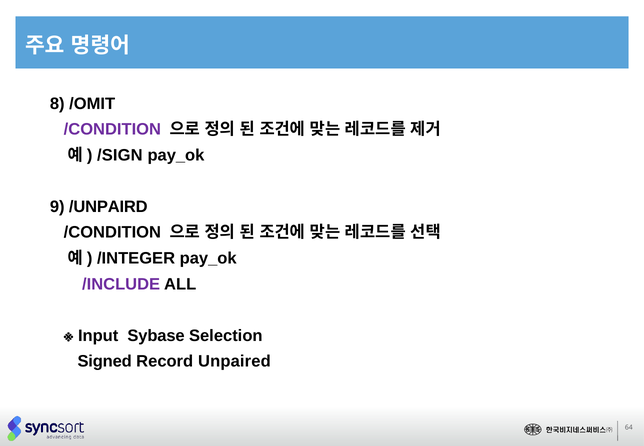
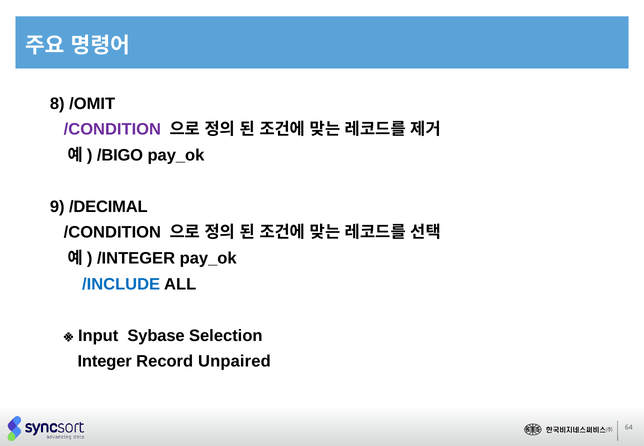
/SIGN: /SIGN -> /BIGO (120, 155)
/UNPAIRD: /UNPAIRD -> /DECIMAL (108, 207)
/INCLUDE colour: purple -> blue (121, 284)
Signed: Signed -> Integer (105, 361)
